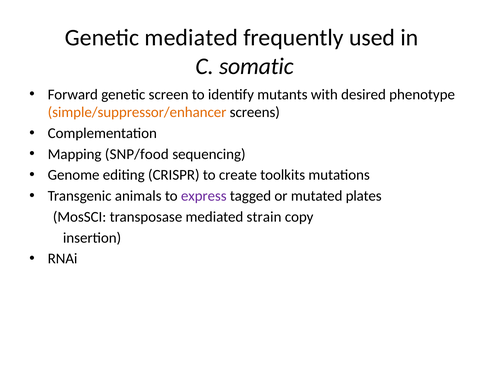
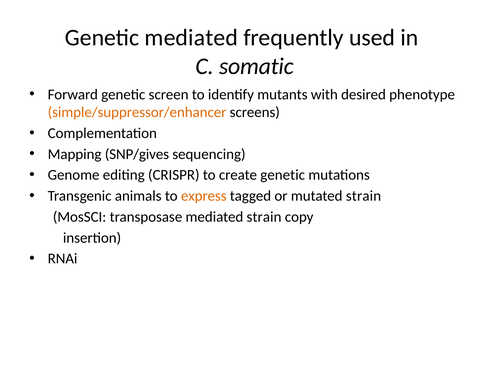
SNP/food: SNP/food -> SNP/gives (137, 154)
create toolkits: toolkits -> genetic (283, 175)
express colour: purple -> orange (204, 196)
mutated plates: plates -> strain (363, 196)
